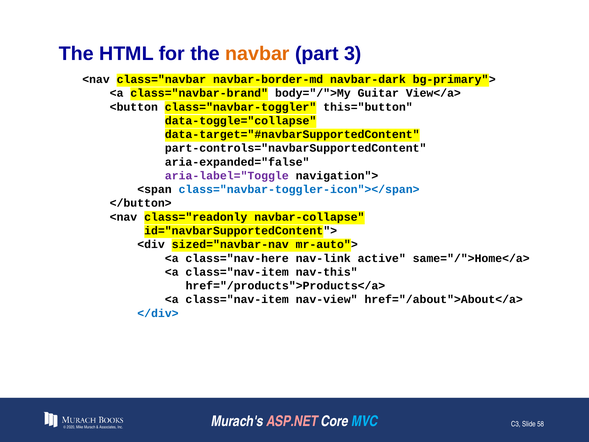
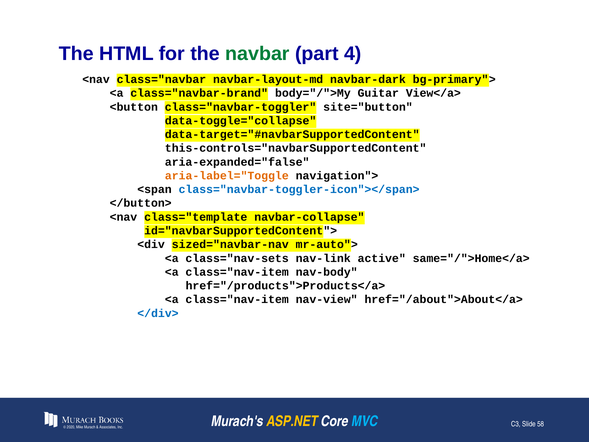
navbar colour: orange -> green (257, 54)
3: 3 -> 4 (353, 54)
navbar-border-md: navbar-border-md -> navbar-layout-md (268, 79)
this="button: this="button -> site="button (368, 107)
part-controls="navbarSupportedContent: part-controls="navbarSupportedContent -> this-controls="navbarSupportedContent (296, 148)
aria-label="Toggle colour: purple -> orange (227, 176)
class="readonly: class="readonly -> class="template (196, 217)
class="nav-here: class="nav-here -> class="nav-sets (237, 258)
nav-this: nav-this -> nav-body (327, 272)
ASP.NET colour: pink -> yellow (292, 421)
